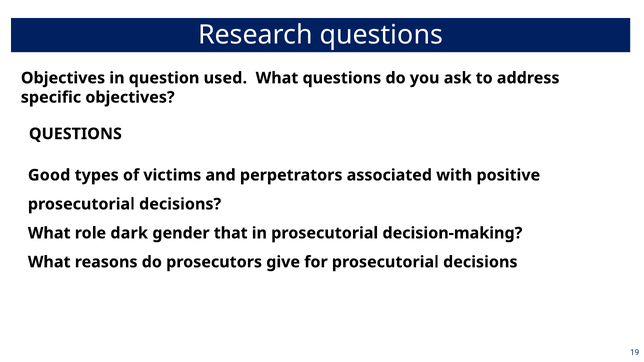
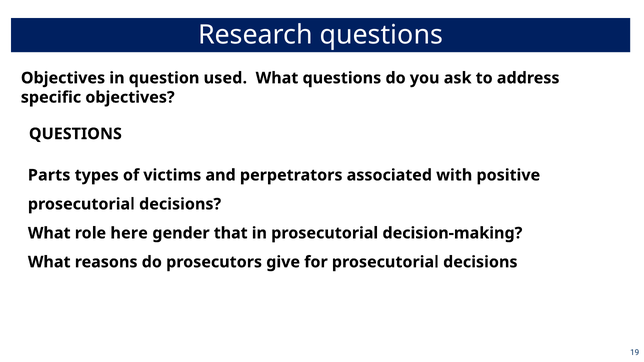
Good: Good -> Parts (49, 175)
dark: dark -> here (129, 233)
